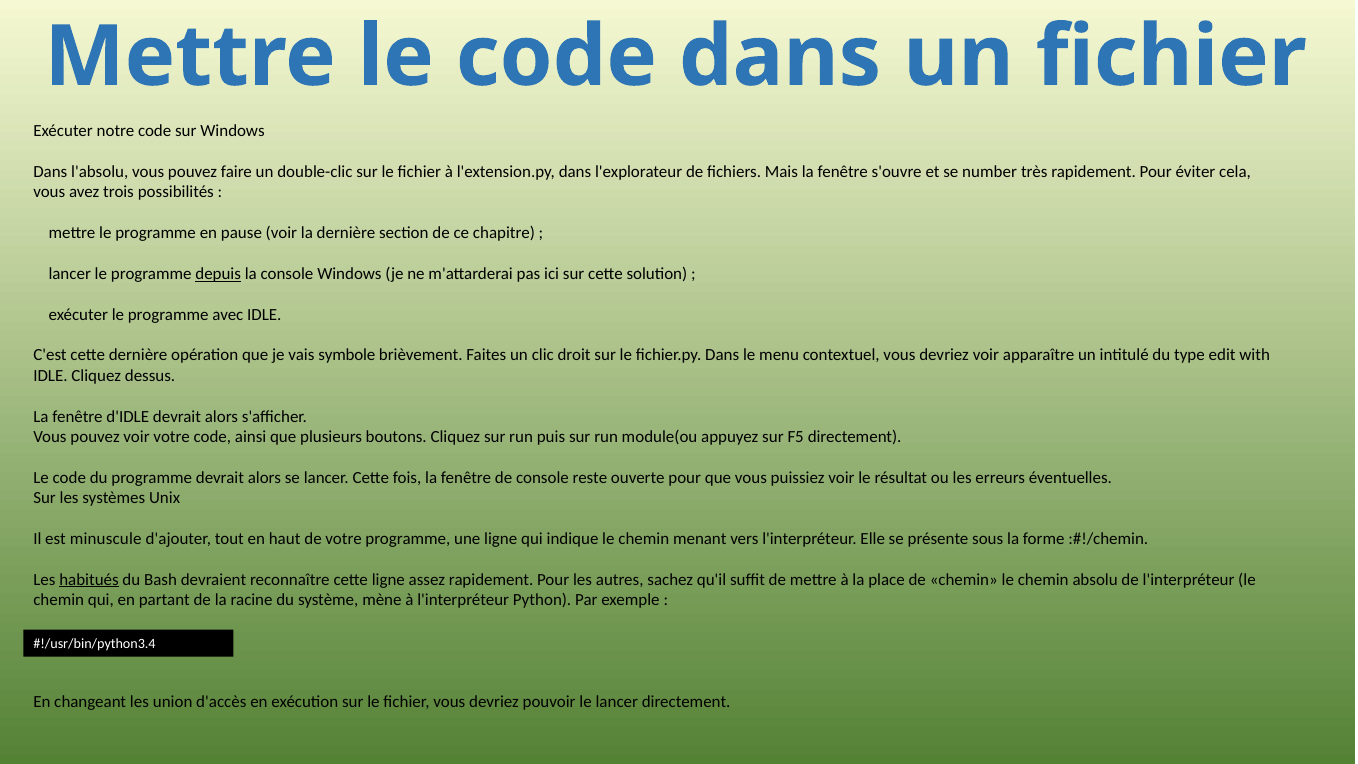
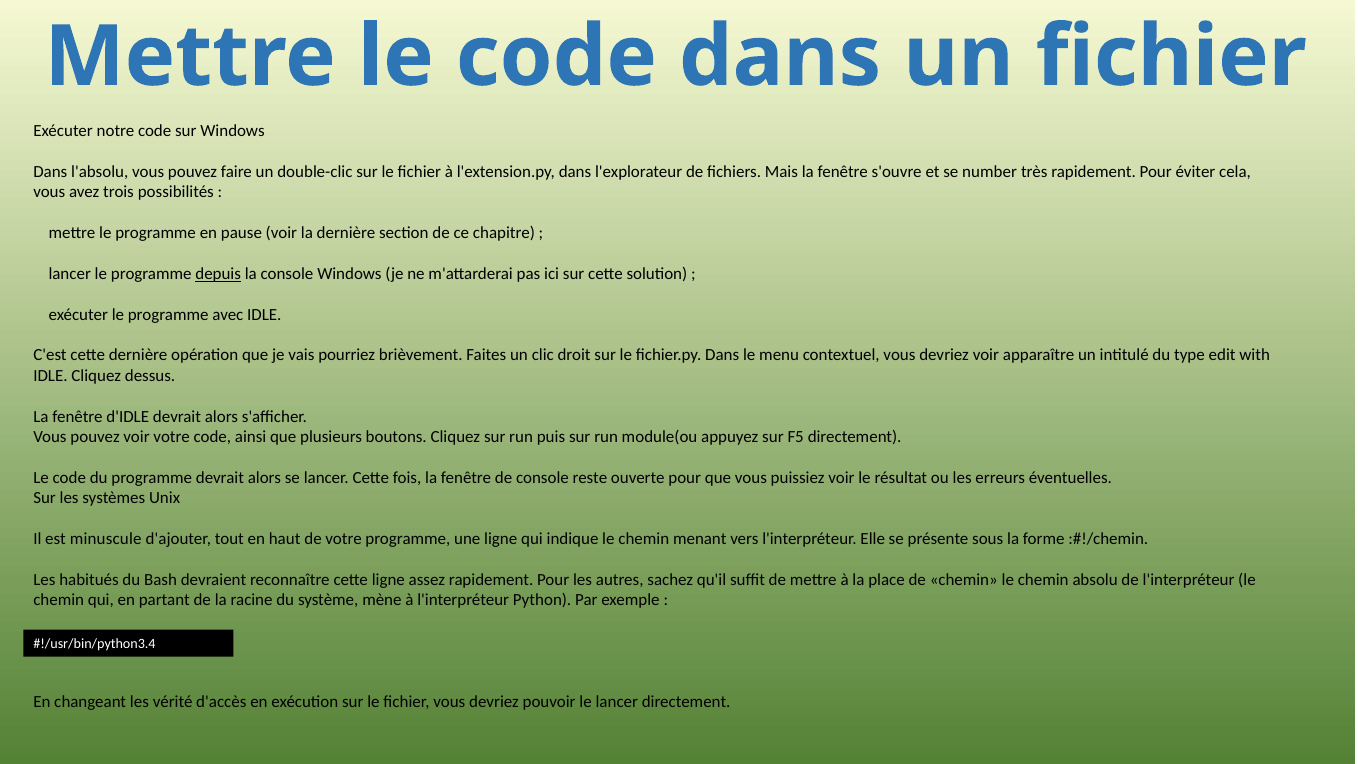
symbole: symbole -> pourriez (347, 355)
habitués underline: present -> none (89, 579)
union: union -> vérité (173, 702)
